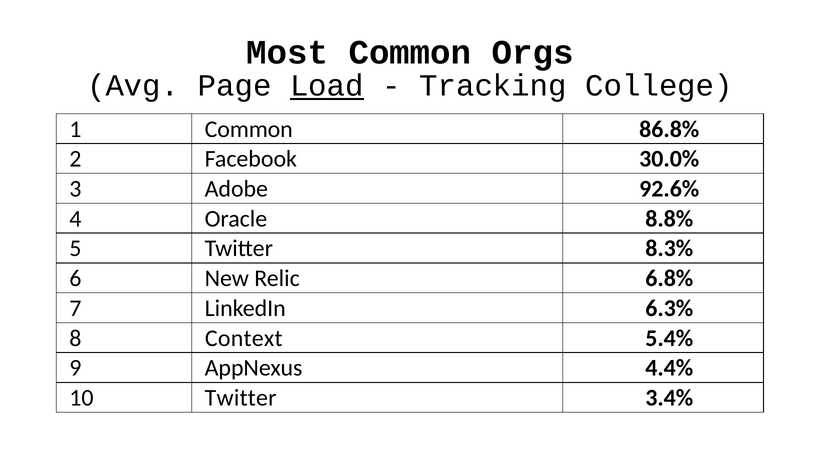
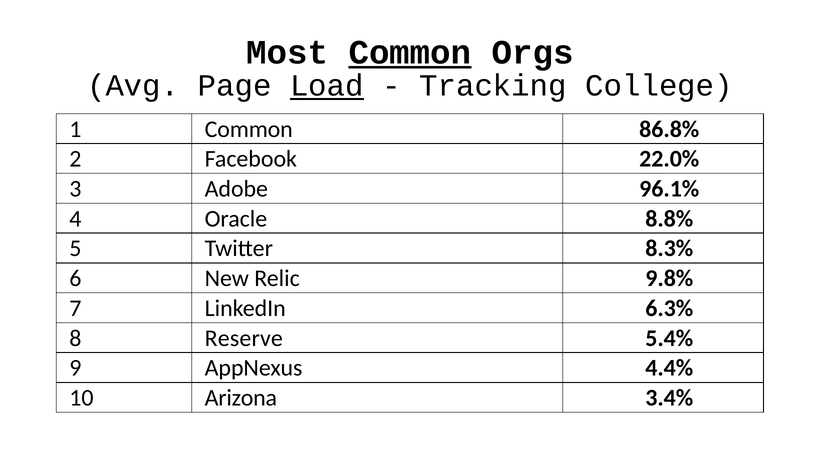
Common underline: none -> present (410, 53)
30.0%: 30.0% -> 22.0% (669, 159)
92.6%: 92.6% -> 96.1% (669, 189)
6.8%: 6.8% -> 9.8% (669, 279)
Context: Context -> Reserve (244, 338)
10 Twitter: Twitter -> Arizona (241, 398)
